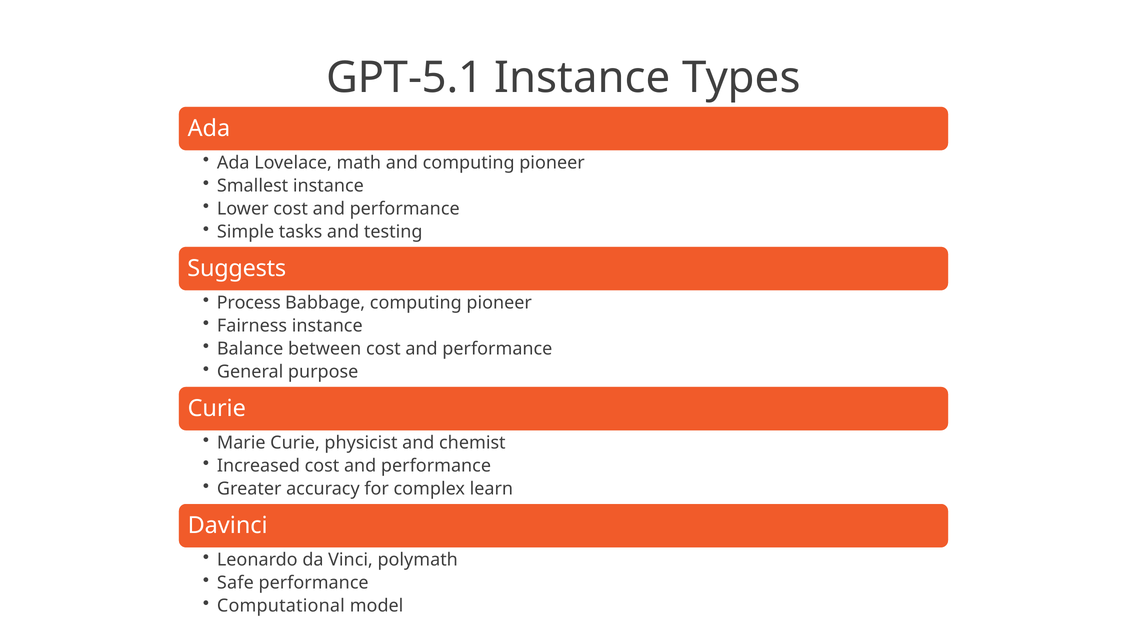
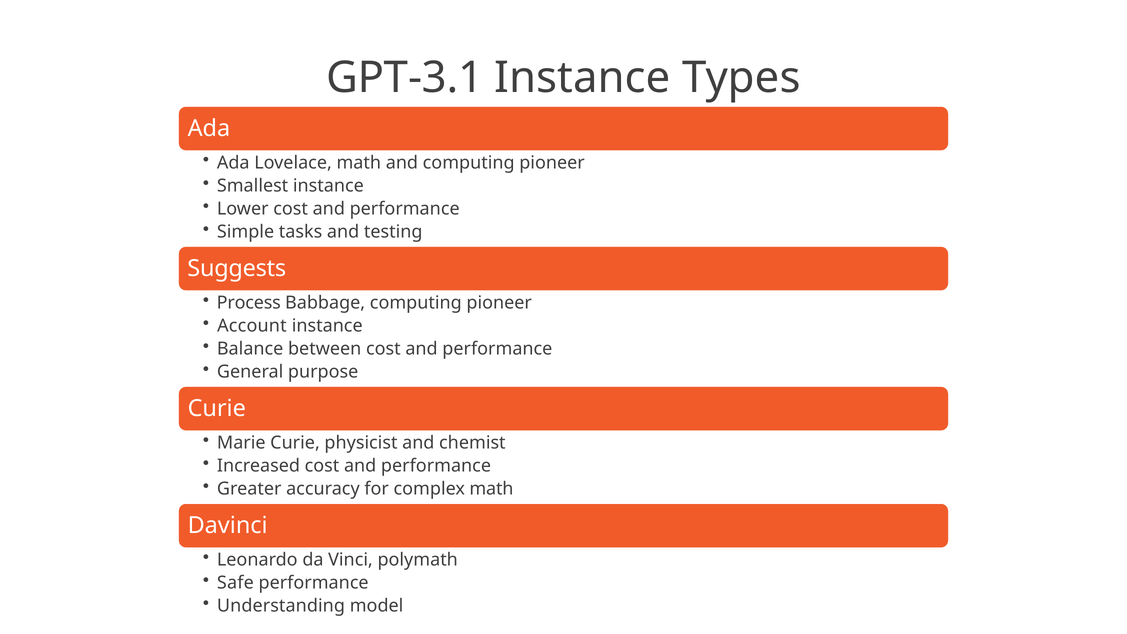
GPT-5.1: GPT-5.1 -> GPT-3.1 (405, 78)
Fairness: Fairness -> Account (252, 326)
complex learn: learn -> math (491, 489)
Computational: Computational -> Understanding (281, 606)
